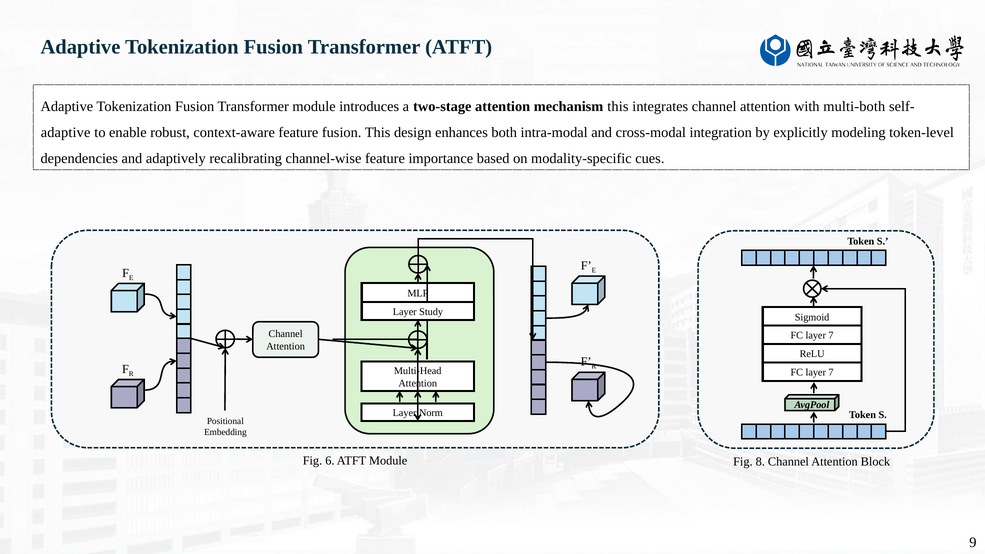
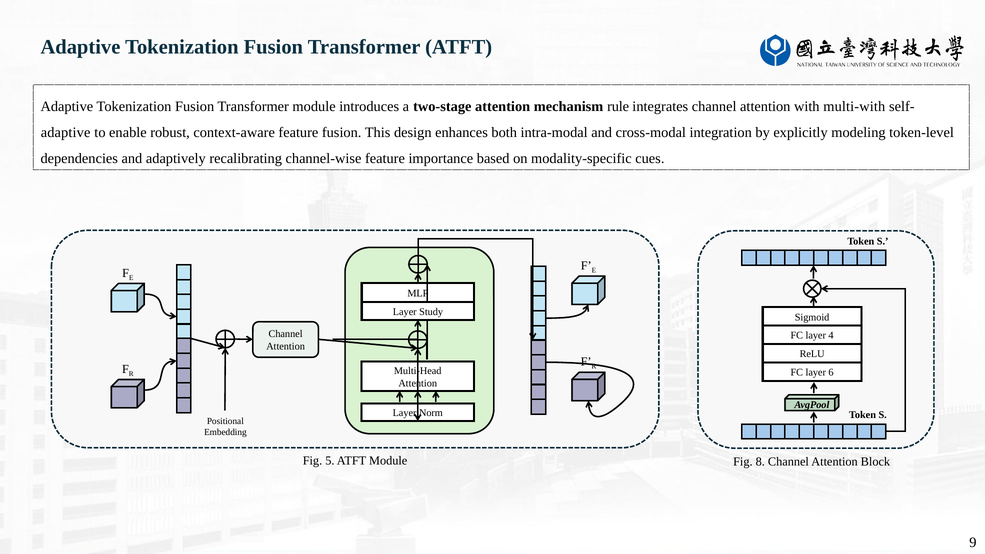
mechanism this: this -> rule (618, 107)
multi-both: multi-both -> multi-with (854, 107)
7: 7 -> 4 (831, 336)
7: 7 -> 6 (831, 372)
6: 6 -> 5 (330, 461)
